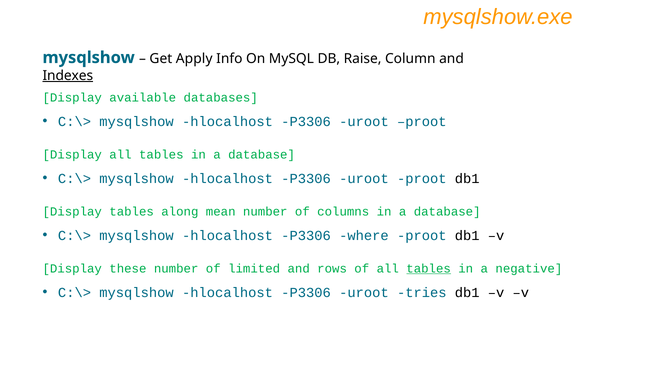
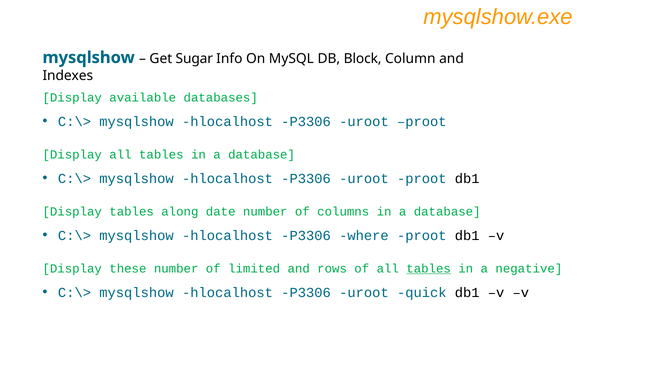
Apply: Apply -> Sugar (194, 58)
Raise: Raise -> Block (363, 58)
Indexes underline: present -> none (68, 75)
mean: mean -> date (221, 211)
tries: tries -> quick (422, 292)
